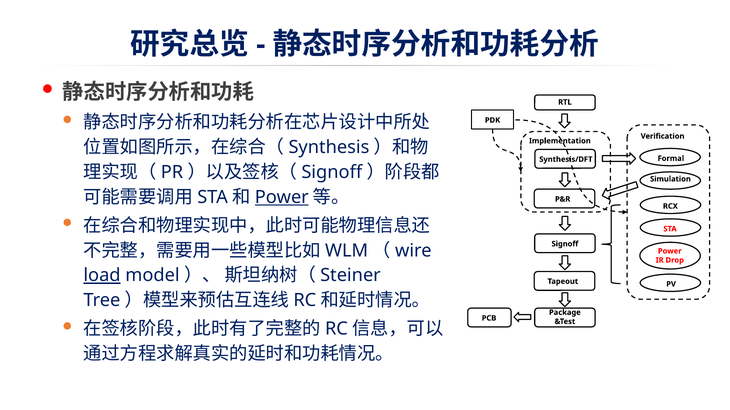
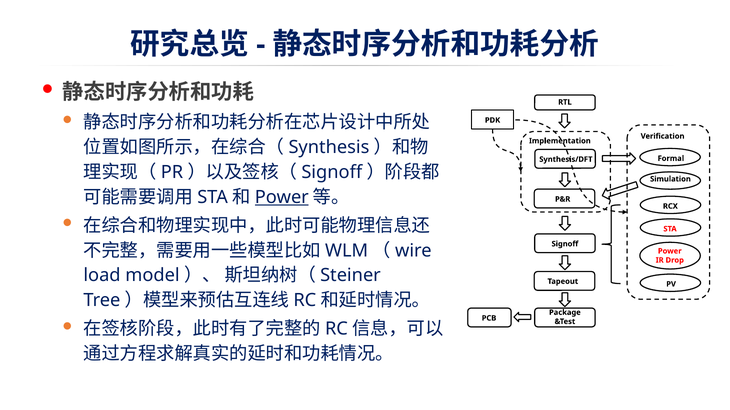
load underline: present -> none (102, 276)
